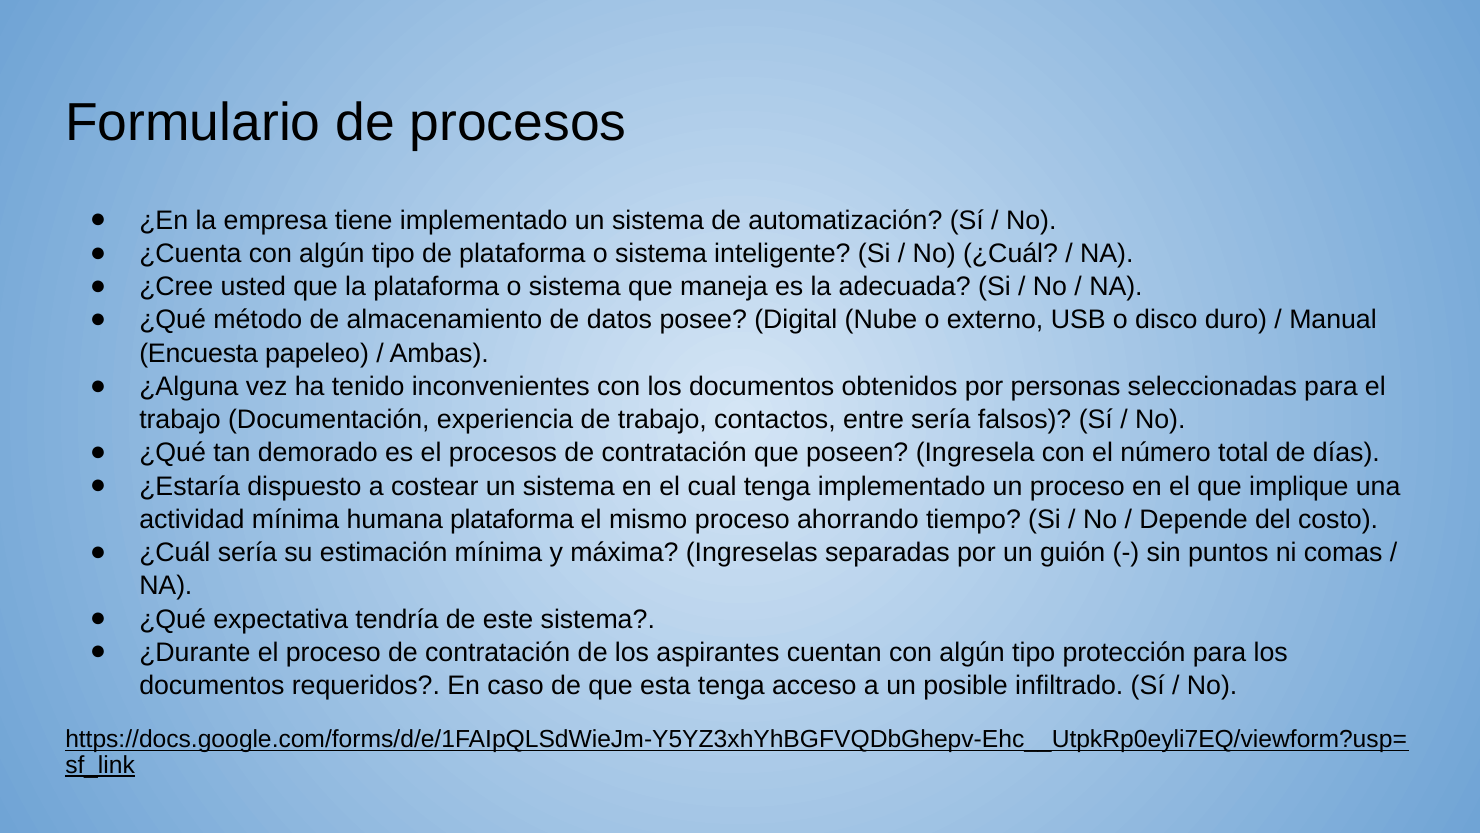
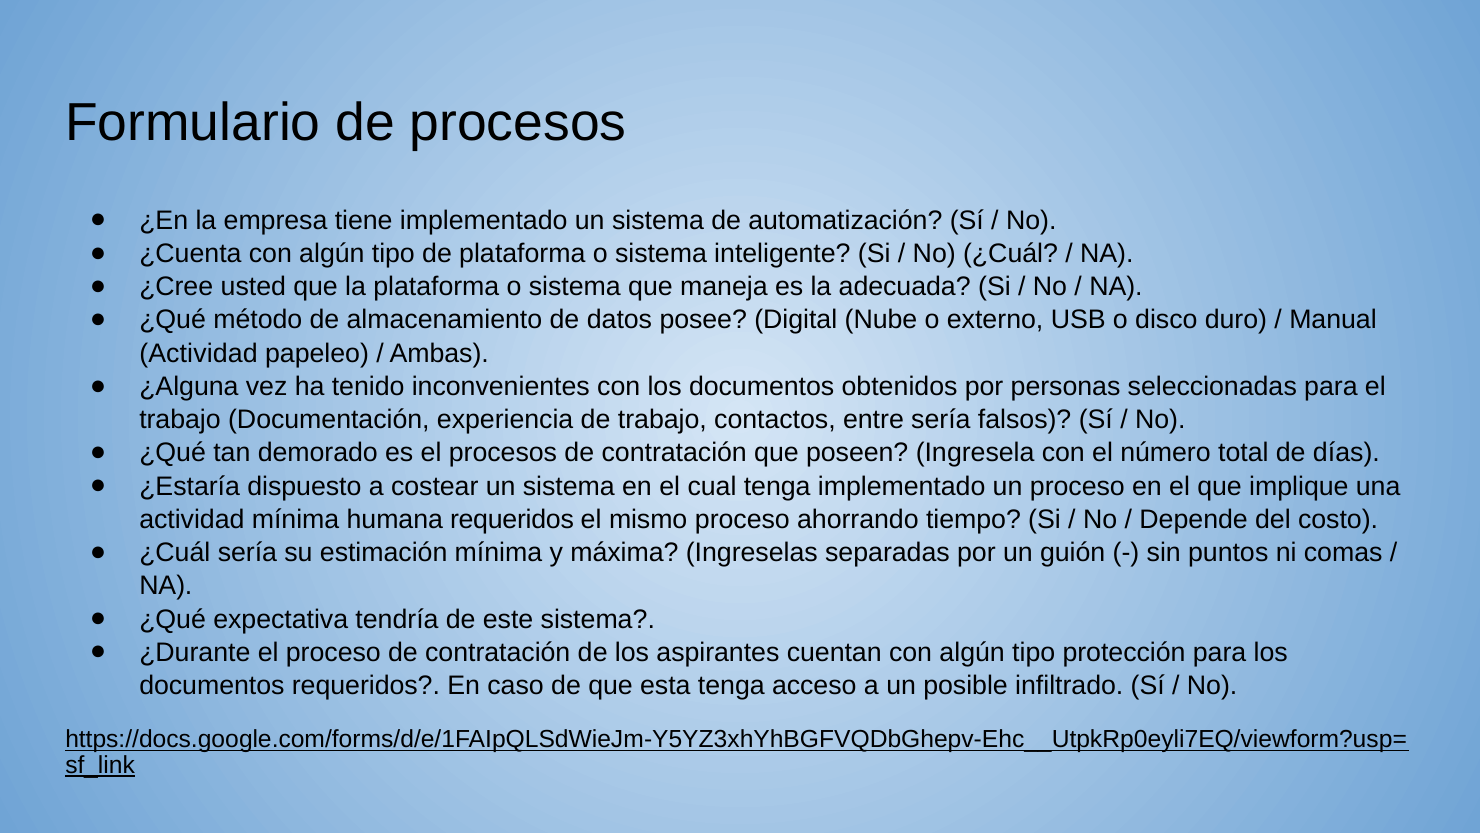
Encuesta: Encuesta -> Actividad (198, 353)
humana plataforma: plataforma -> requeridos (512, 519)
